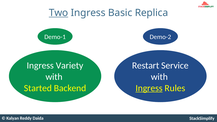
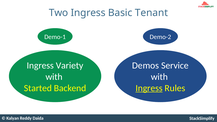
Two underline: present -> none (59, 13)
Replica: Replica -> Tenant (151, 13)
Restart: Restart -> Demos (146, 66)
